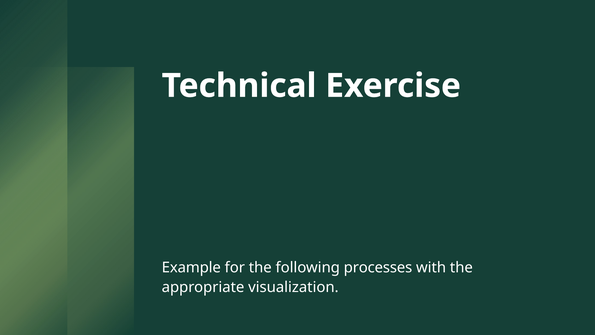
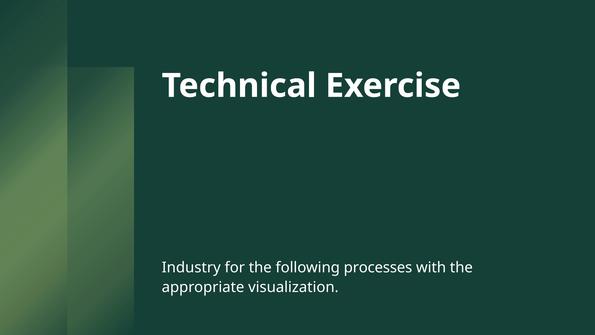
Example: Example -> Industry (191, 267)
